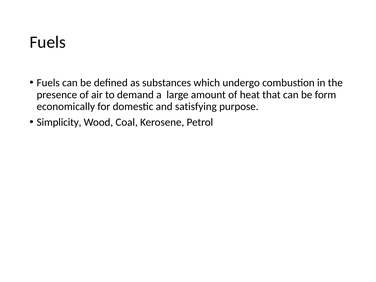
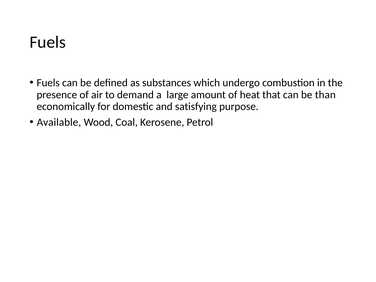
form: form -> than (325, 95)
Simplicity: Simplicity -> Available (59, 122)
